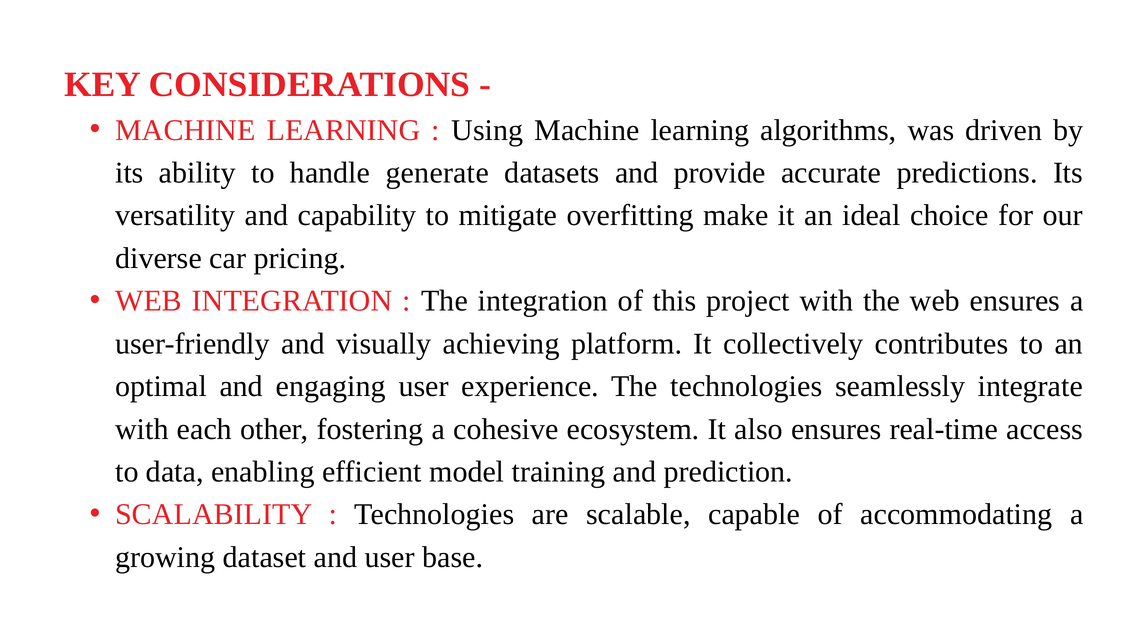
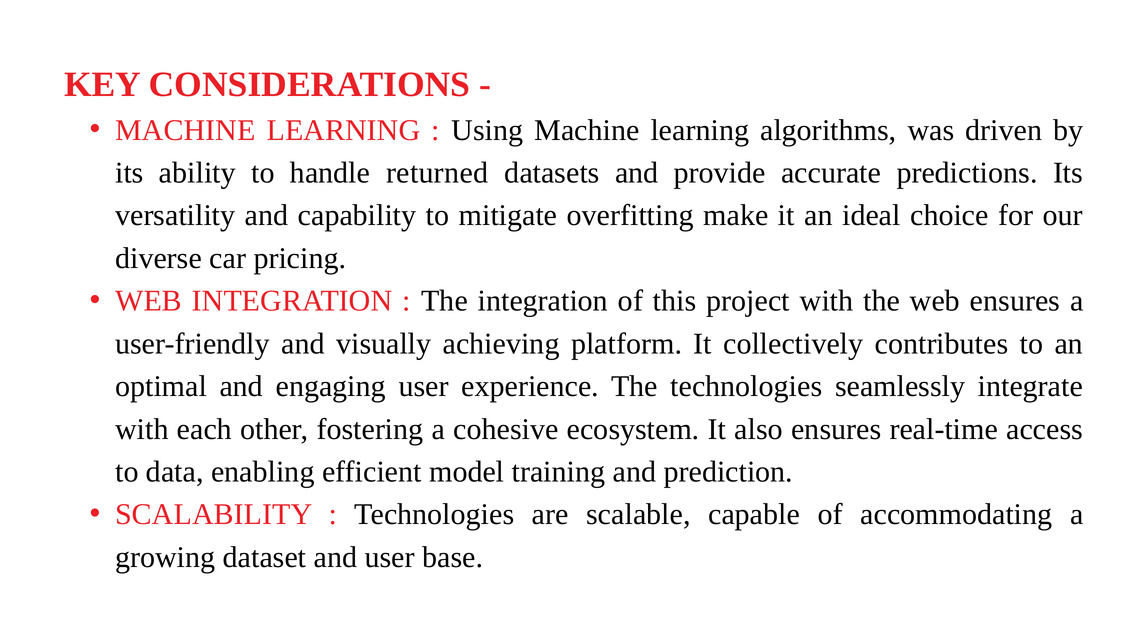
generate: generate -> returned (437, 173)
